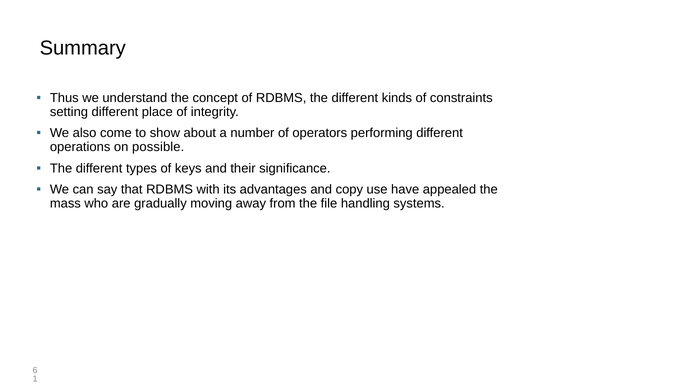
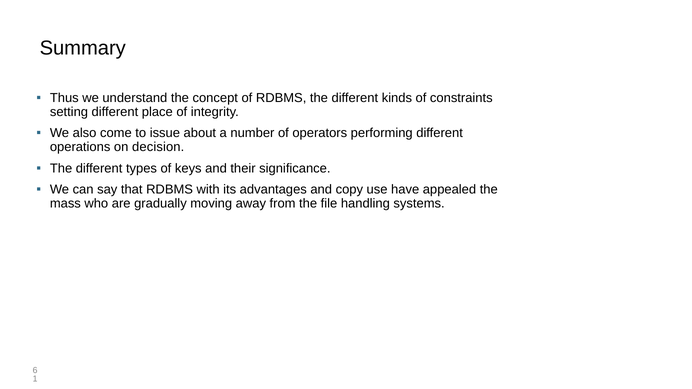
show: show -> issue (165, 133)
possible: possible -> decision (158, 147)
